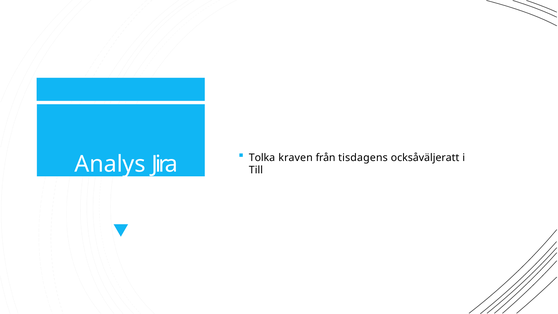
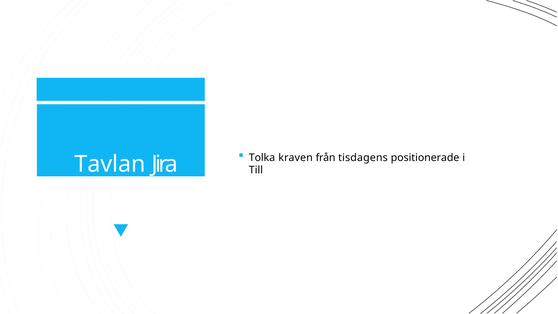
ocksåväljeratt: ocksåväljeratt -> positionerade (425, 158)
Analys: Analys -> Tavlan (110, 164)
